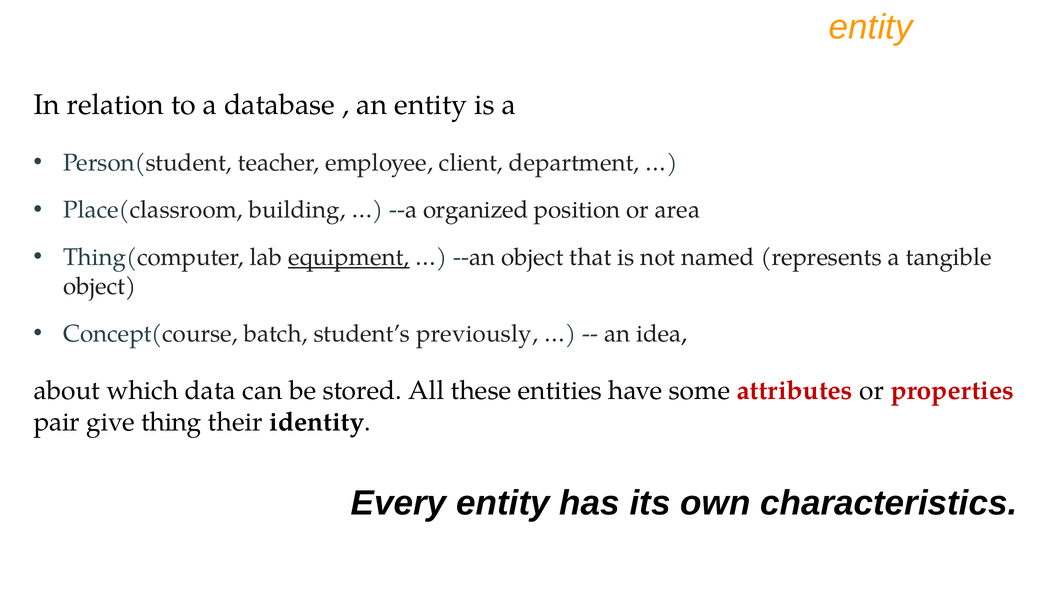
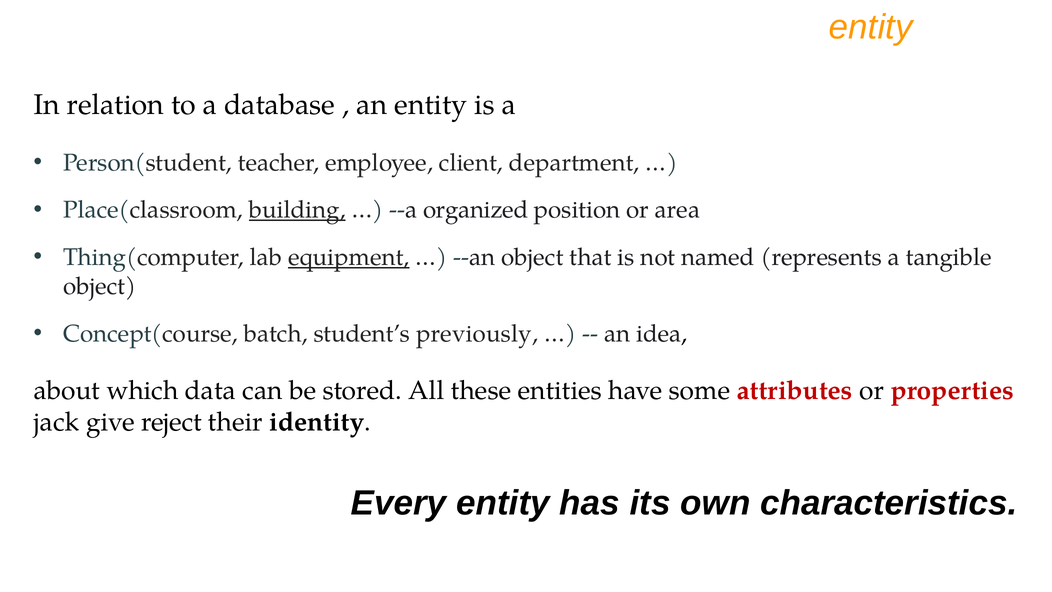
building underline: none -> present (297, 210)
pair: pair -> jack (56, 422)
thing: thing -> reject (171, 422)
